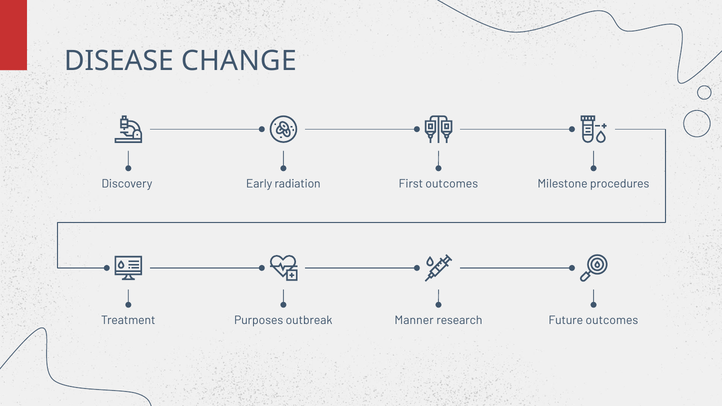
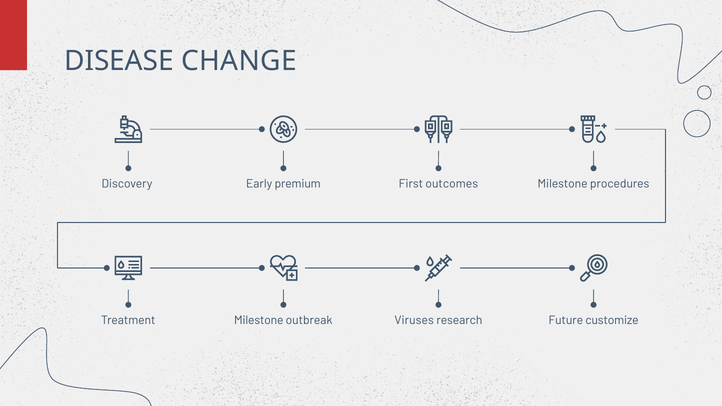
radiation: radiation -> premium (298, 184)
Treatment Purposes: Purposes -> Milestone (259, 320)
Manner: Manner -> Viruses (414, 320)
Future outcomes: outcomes -> customize (612, 320)
